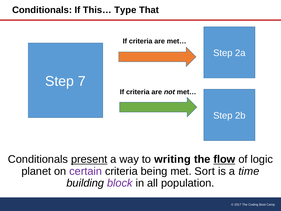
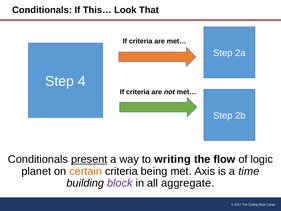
Type: Type -> Look (125, 10)
7: 7 -> 4 (82, 81)
flow underline: present -> none (224, 159)
certain colour: purple -> orange (86, 171)
Sort: Sort -> Axis (205, 171)
population: population -> aggregate (188, 183)
